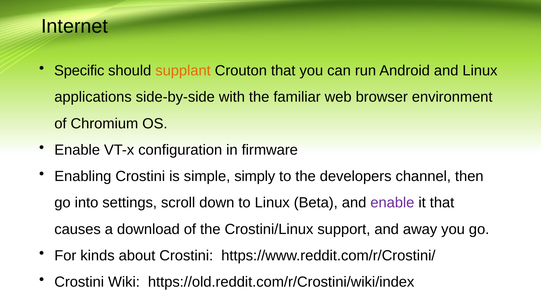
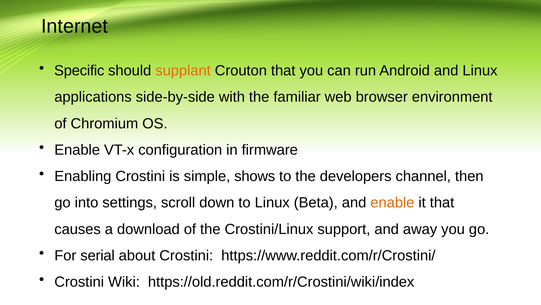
simply: simply -> shows (255, 176)
enable colour: purple -> orange (392, 202)
kinds: kinds -> serial (98, 255)
